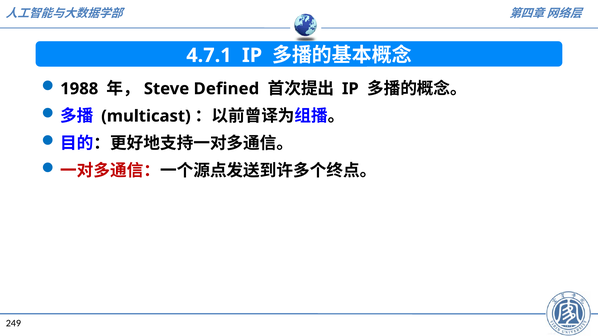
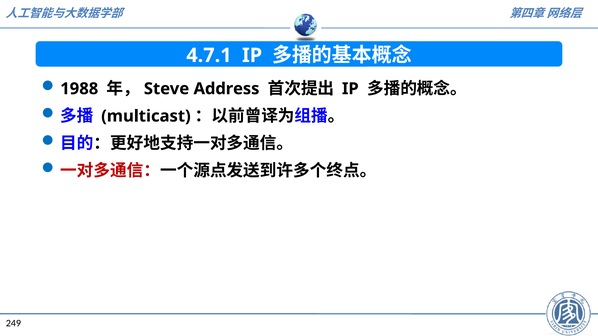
Defined: Defined -> Address (226, 89)
